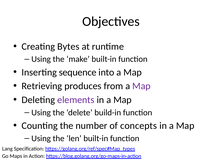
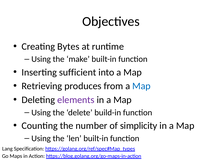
sequence: sequence -> sufficient (78, 72)
Map colour: purple -> blue (141, 86)
concepts: concepts -> simplicity (139, 126)
